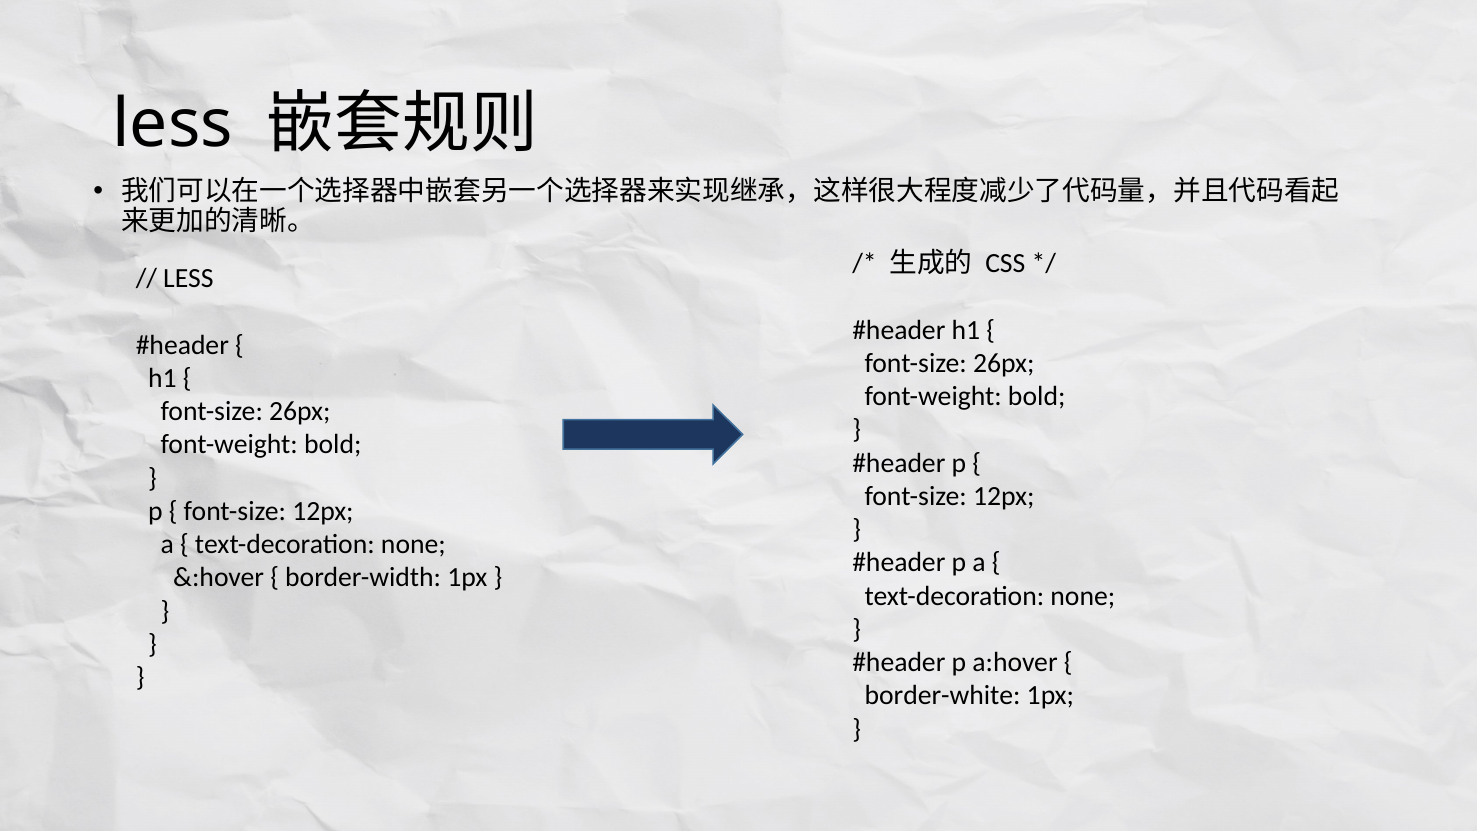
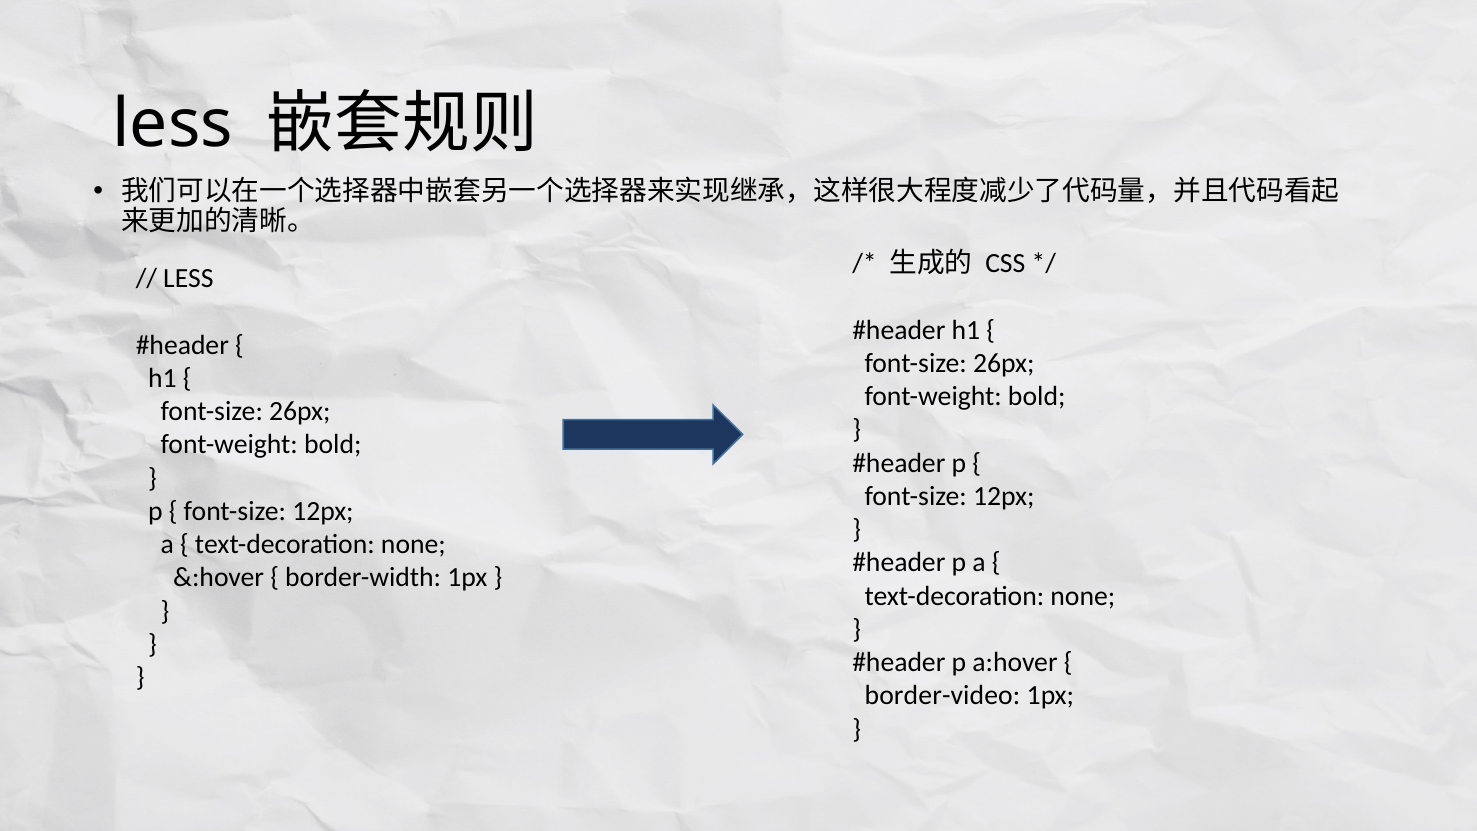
border-white: border-white -> border-video (942, 696)
